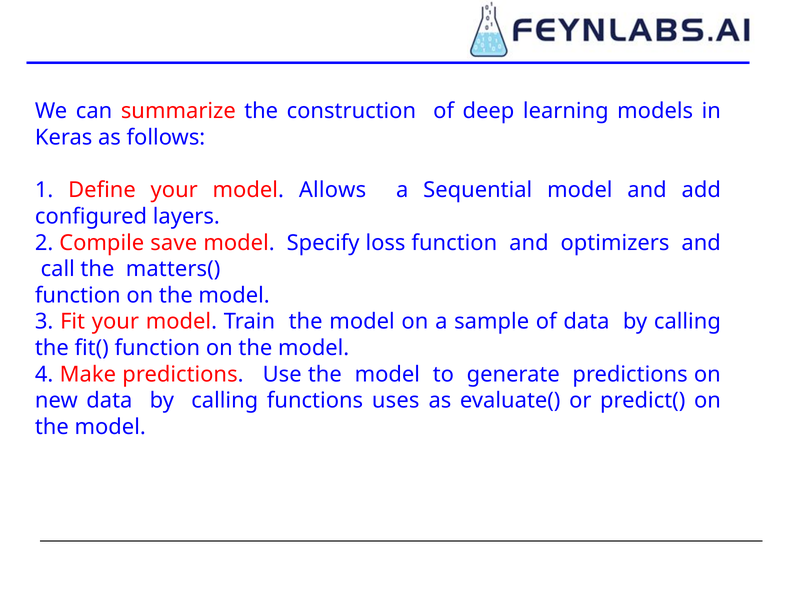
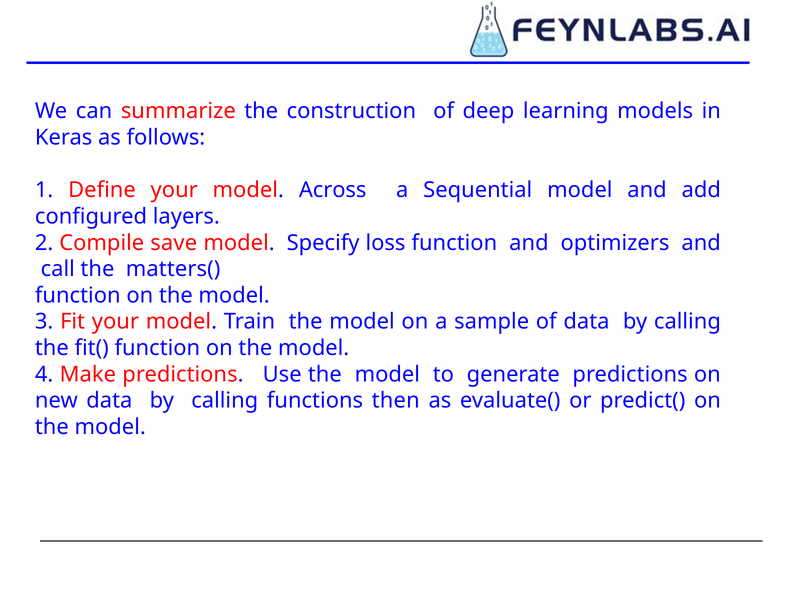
Allows: Allows -> Across (333, 190)
uses: uses -> then (396, 401)
